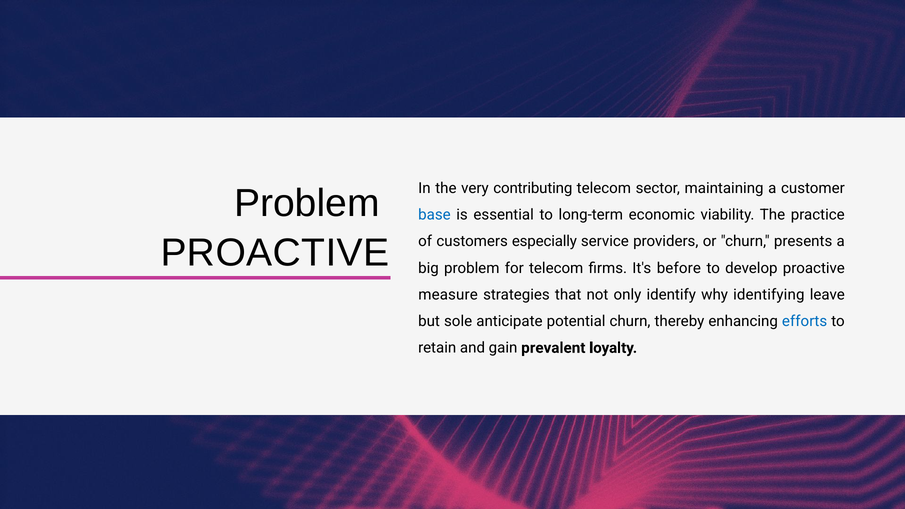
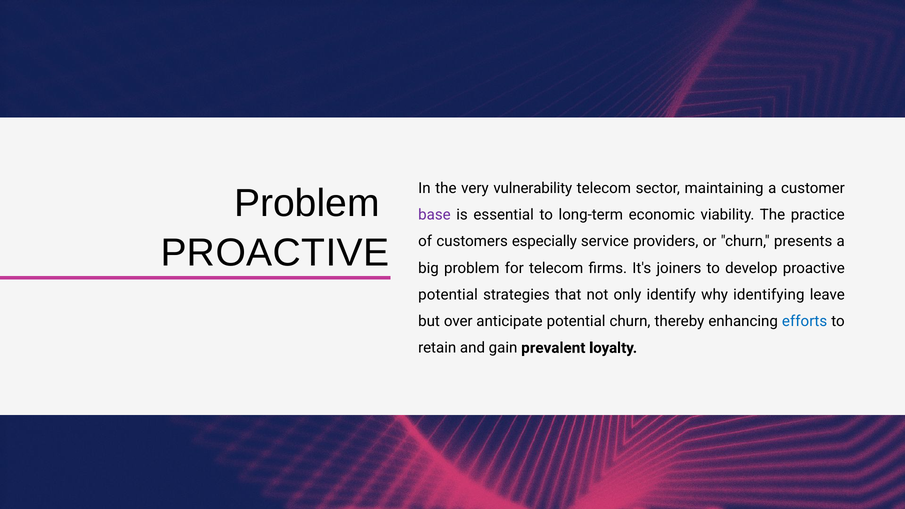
contributing: contributing -> vulnerability (533, 188)
base colour: blue -> purple (434, 215)
before: before -> joiners (679, 268)
measure: measure -> potential (448, 295)
sole: sole -> over (458, 321)
